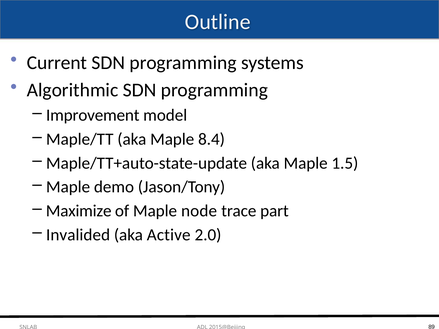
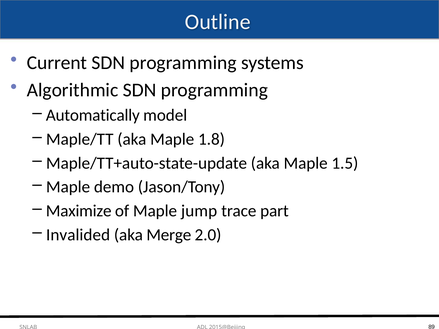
Improvement: Improvement -> Automatically (93, 115)
8.4: 8.4 -> 1.8 (211, 139)
node: node -> jump (199, 211)
Active: Active -> Merge (169, 235)
